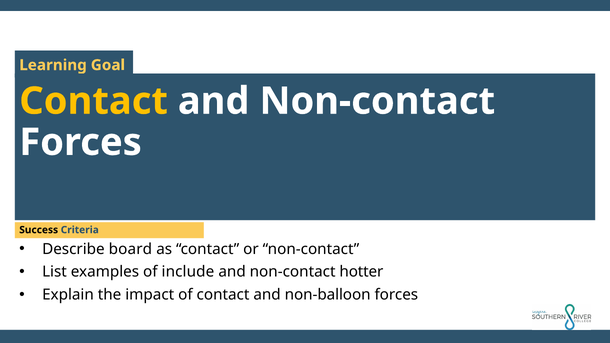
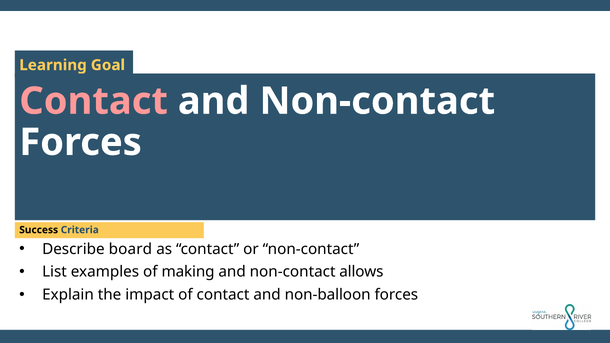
Contact colour: yellow -> pink (94, 101)
include: include -> making (188, 272)
hotter: hotter -> allows (361, 272)
